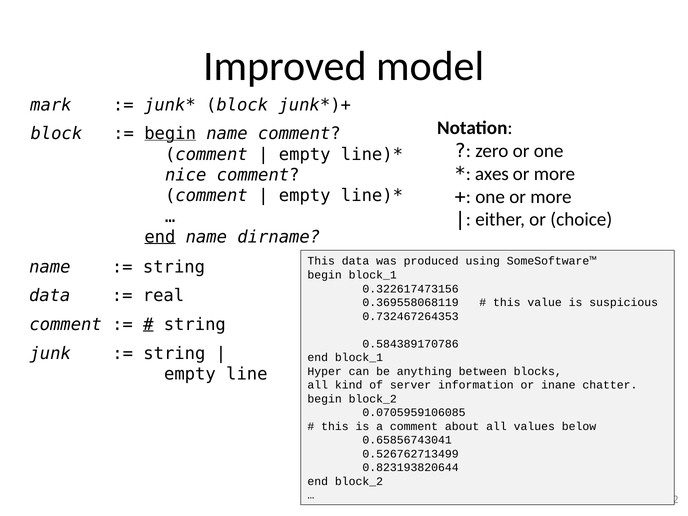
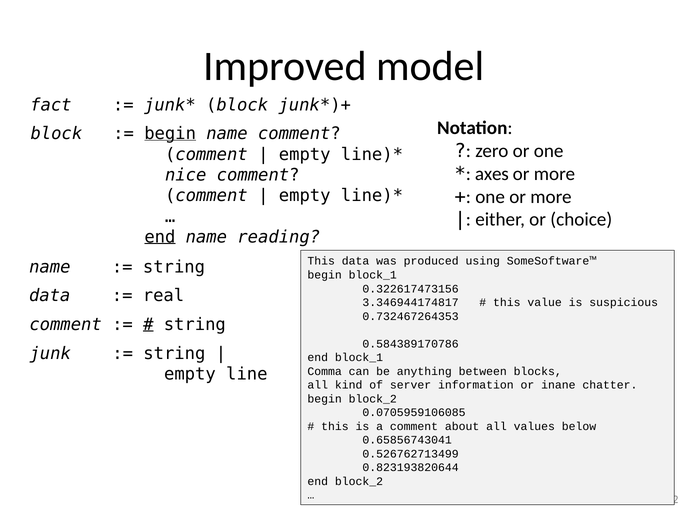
mark: mark -> fact (51, 105)
dirname: dirname -> reading (279, 237)
0.369558068119: 0.369558068119 -> 3.346944174817 (411, 302)
Hyper: Hyper -> Comma (325, 371)
